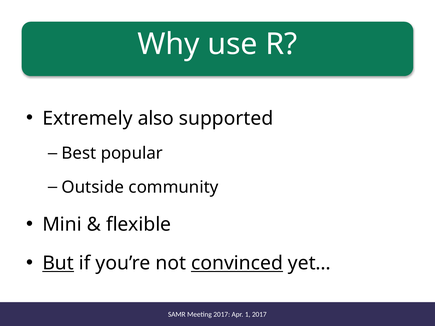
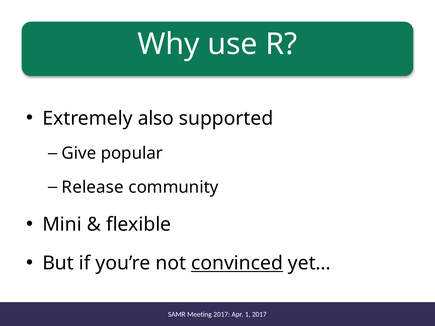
Best: Best -> Give (79, 154)
Outside: Outside -> Release (93, 187)
But underline: present -> none (58, 263)
